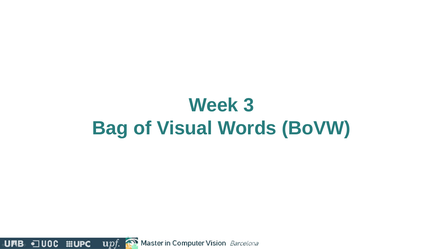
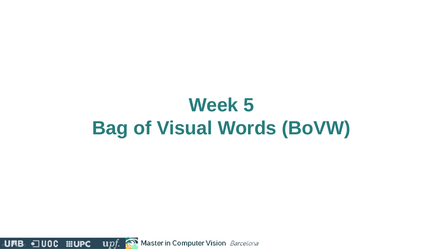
3: 3 -> 5 (249, 105)
